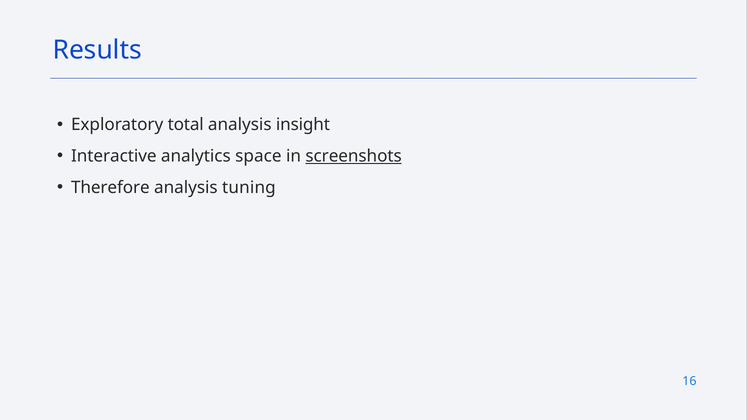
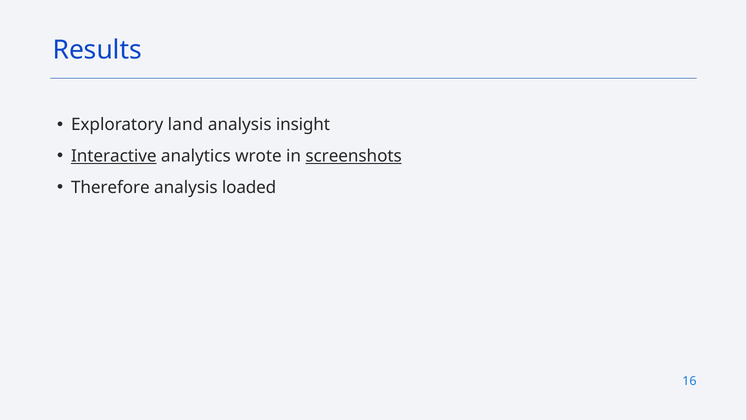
total: total -> land (186, 125)
Interactive underline: none -> present (114, 156)
space: space -> wrote (258, 156)
tuning: tuning -> loaded (249, 188)
